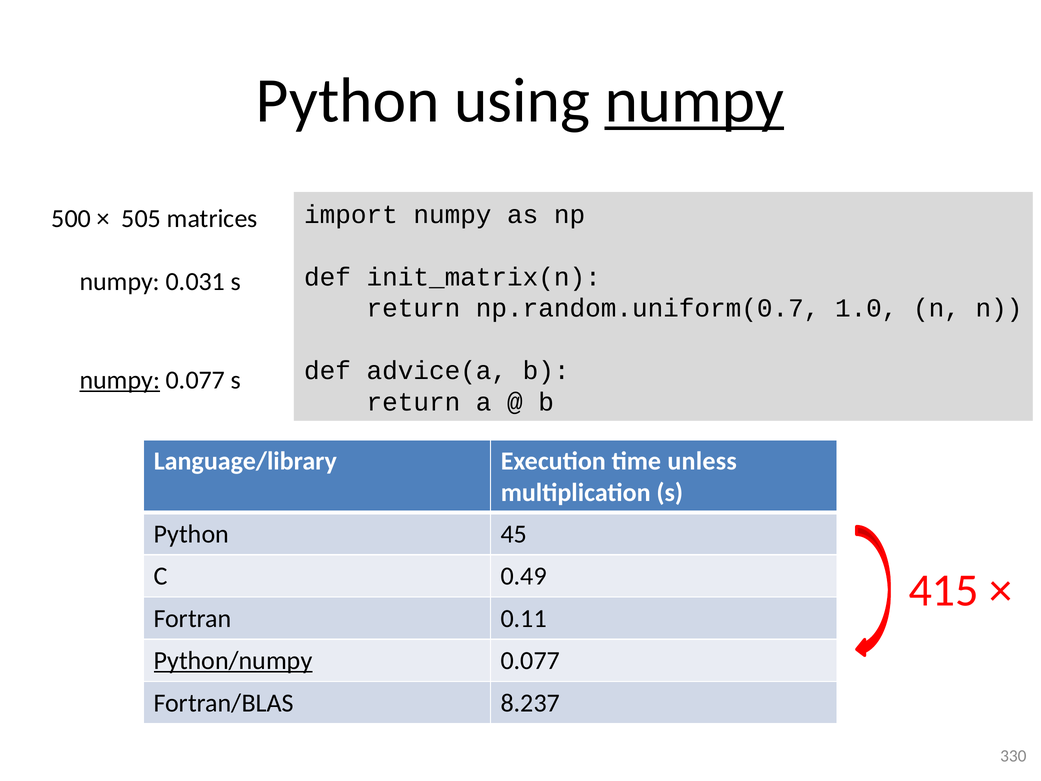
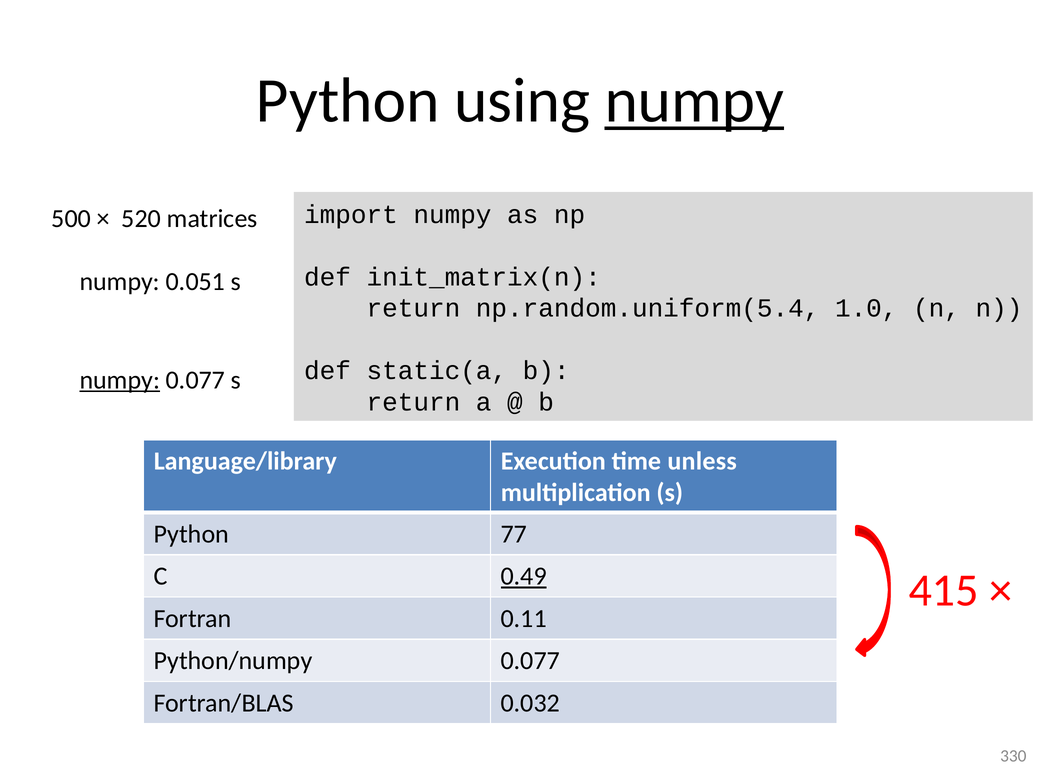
505: 505 -> 520 (141, 219)
0.031: 0.031 -> 0.051 (195, 282)
np.random.uniform(0.7: np.random.uniform(0.7 -> np.random.uniform(5.4 (648, 308)
advice(a: advice(a -> static(a (437, 371)
45: 45 -> 77 (514, 534)
0.49 underline: none -> present (524, 576)
Python/numpy underline: present -> none (233, 661)
8.237: 8.237 -> 0.032 (530, 703)
